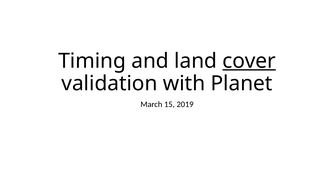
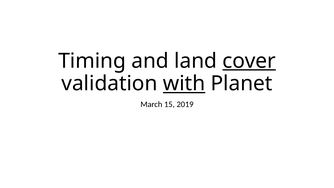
with underline: none -> present (184, 83)
